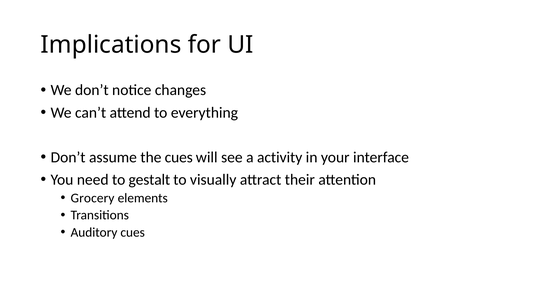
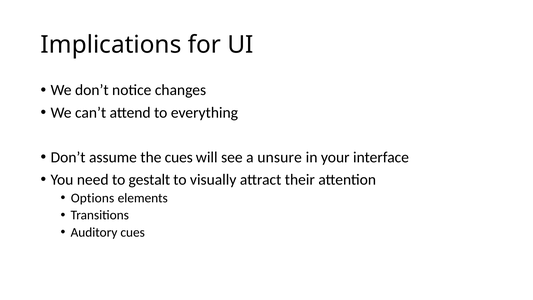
activity: activity -> unsure (280, 157)
Grocery: Grocery -> Options (93, 198)
